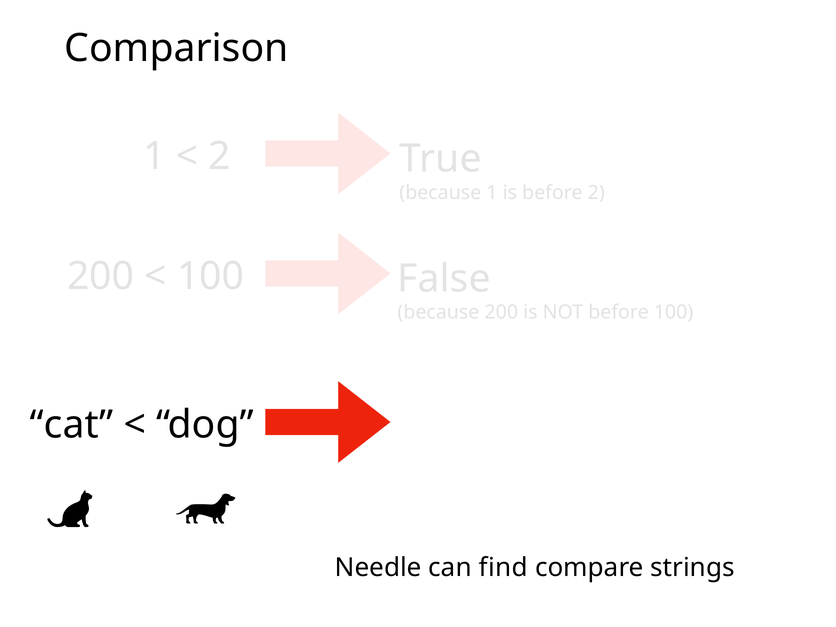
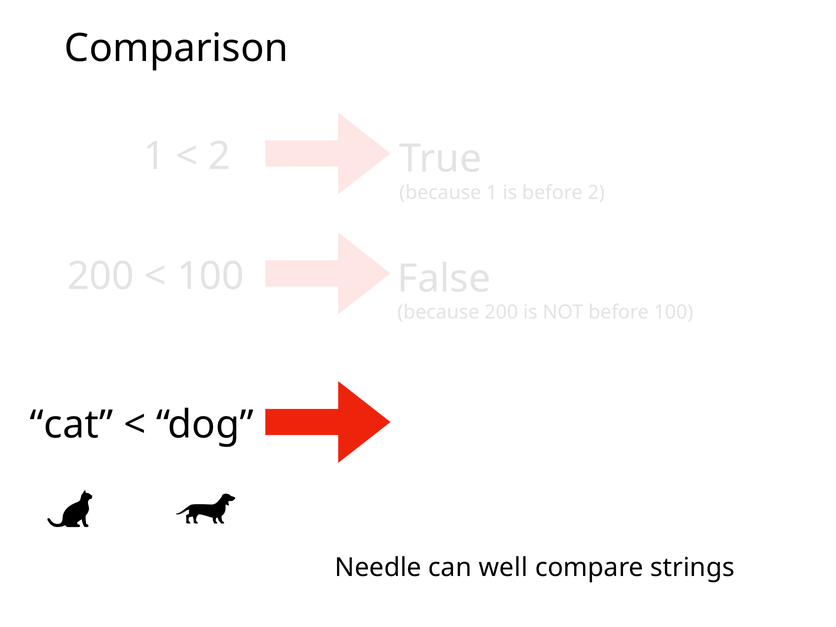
find: find -> well (503, 568)
